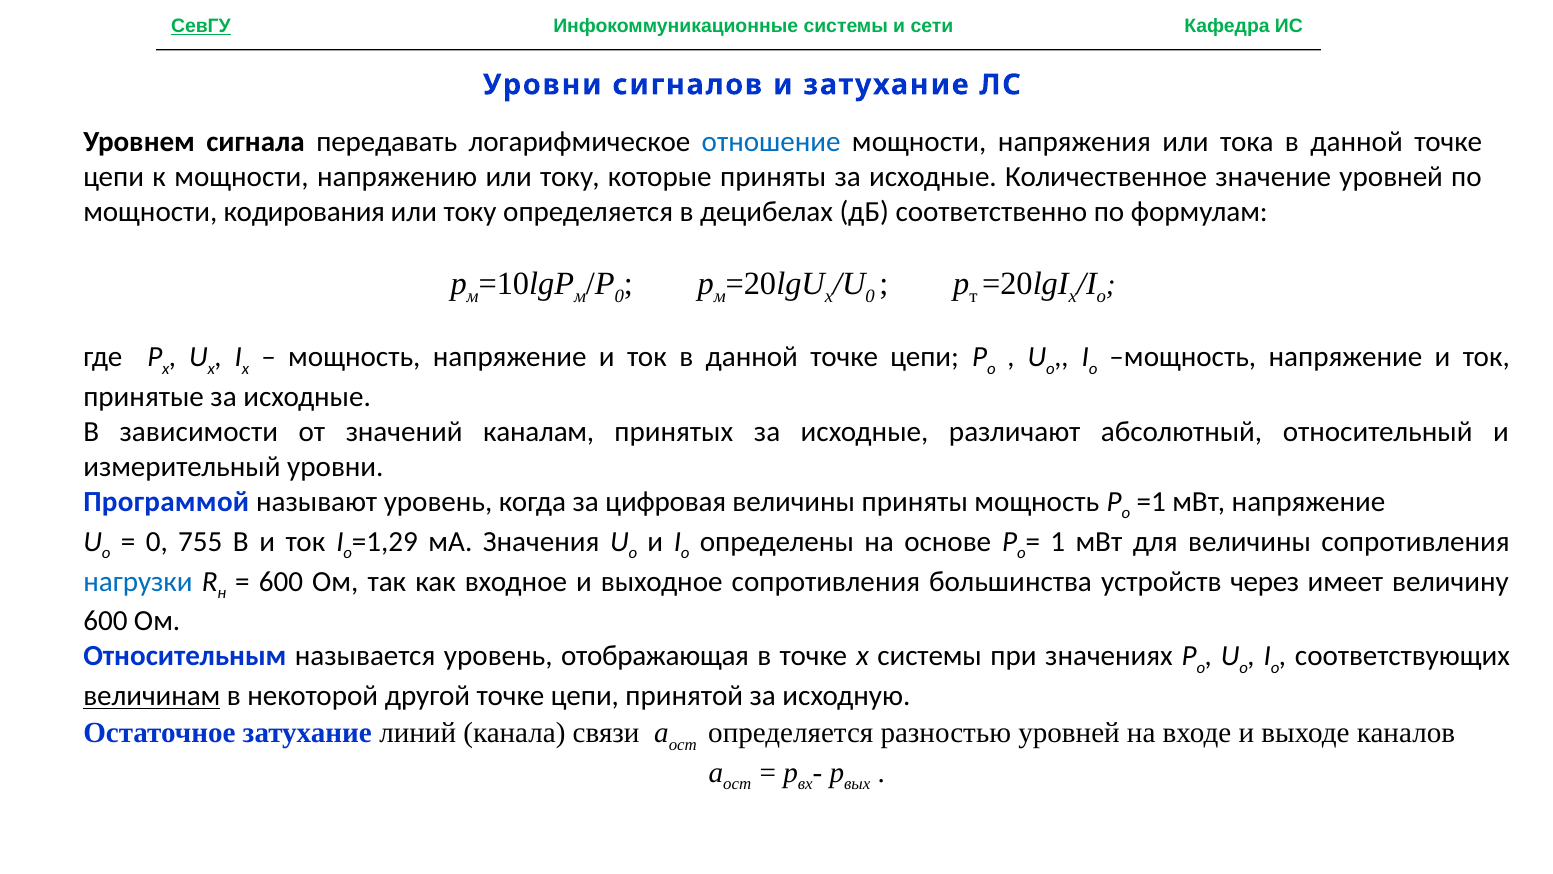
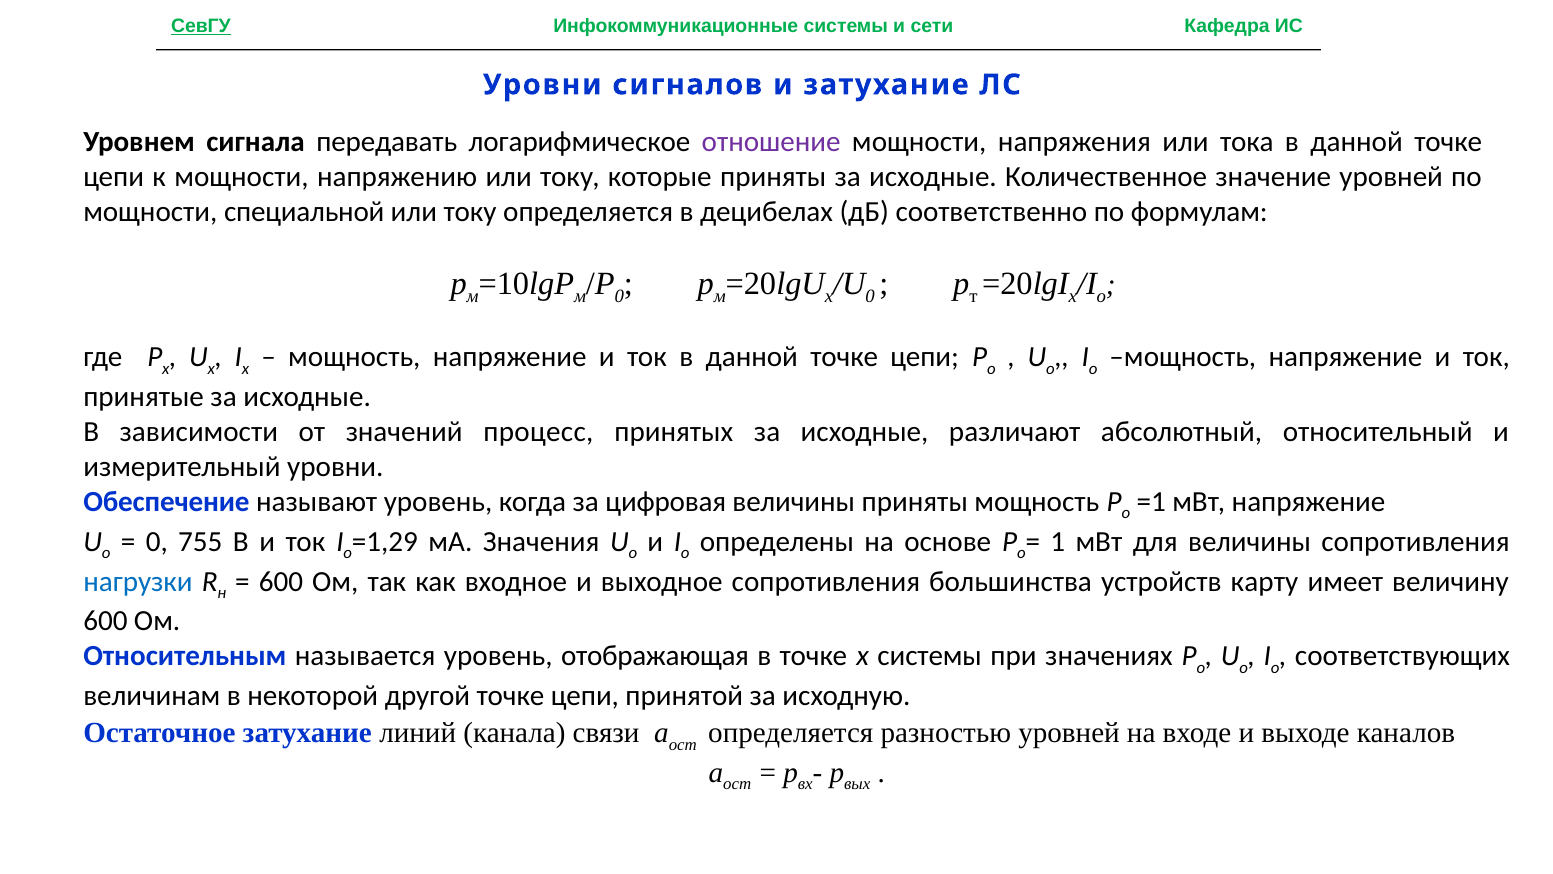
отношение colour: blue -> purple (771, 142)
кодирования: кодирования -> специальной (304, 211)
каналам: каналам -> процесс (538, 432)
Программой: Программой -> Обеспечение (166, 502)
через: через -> карту (1265, 581)
величинам underline: present -> none (152, 696)
